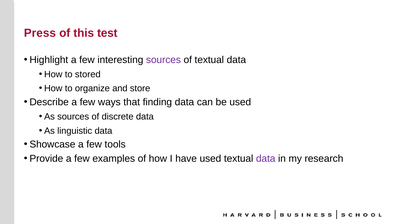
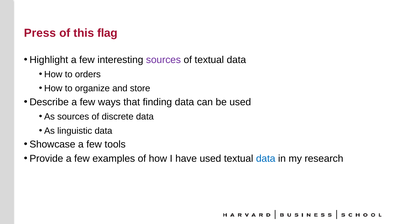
test: test -> flag (107, 33)
stored: stored -> orders (88, 74)
data colour: purple -> blue (266, 158)
